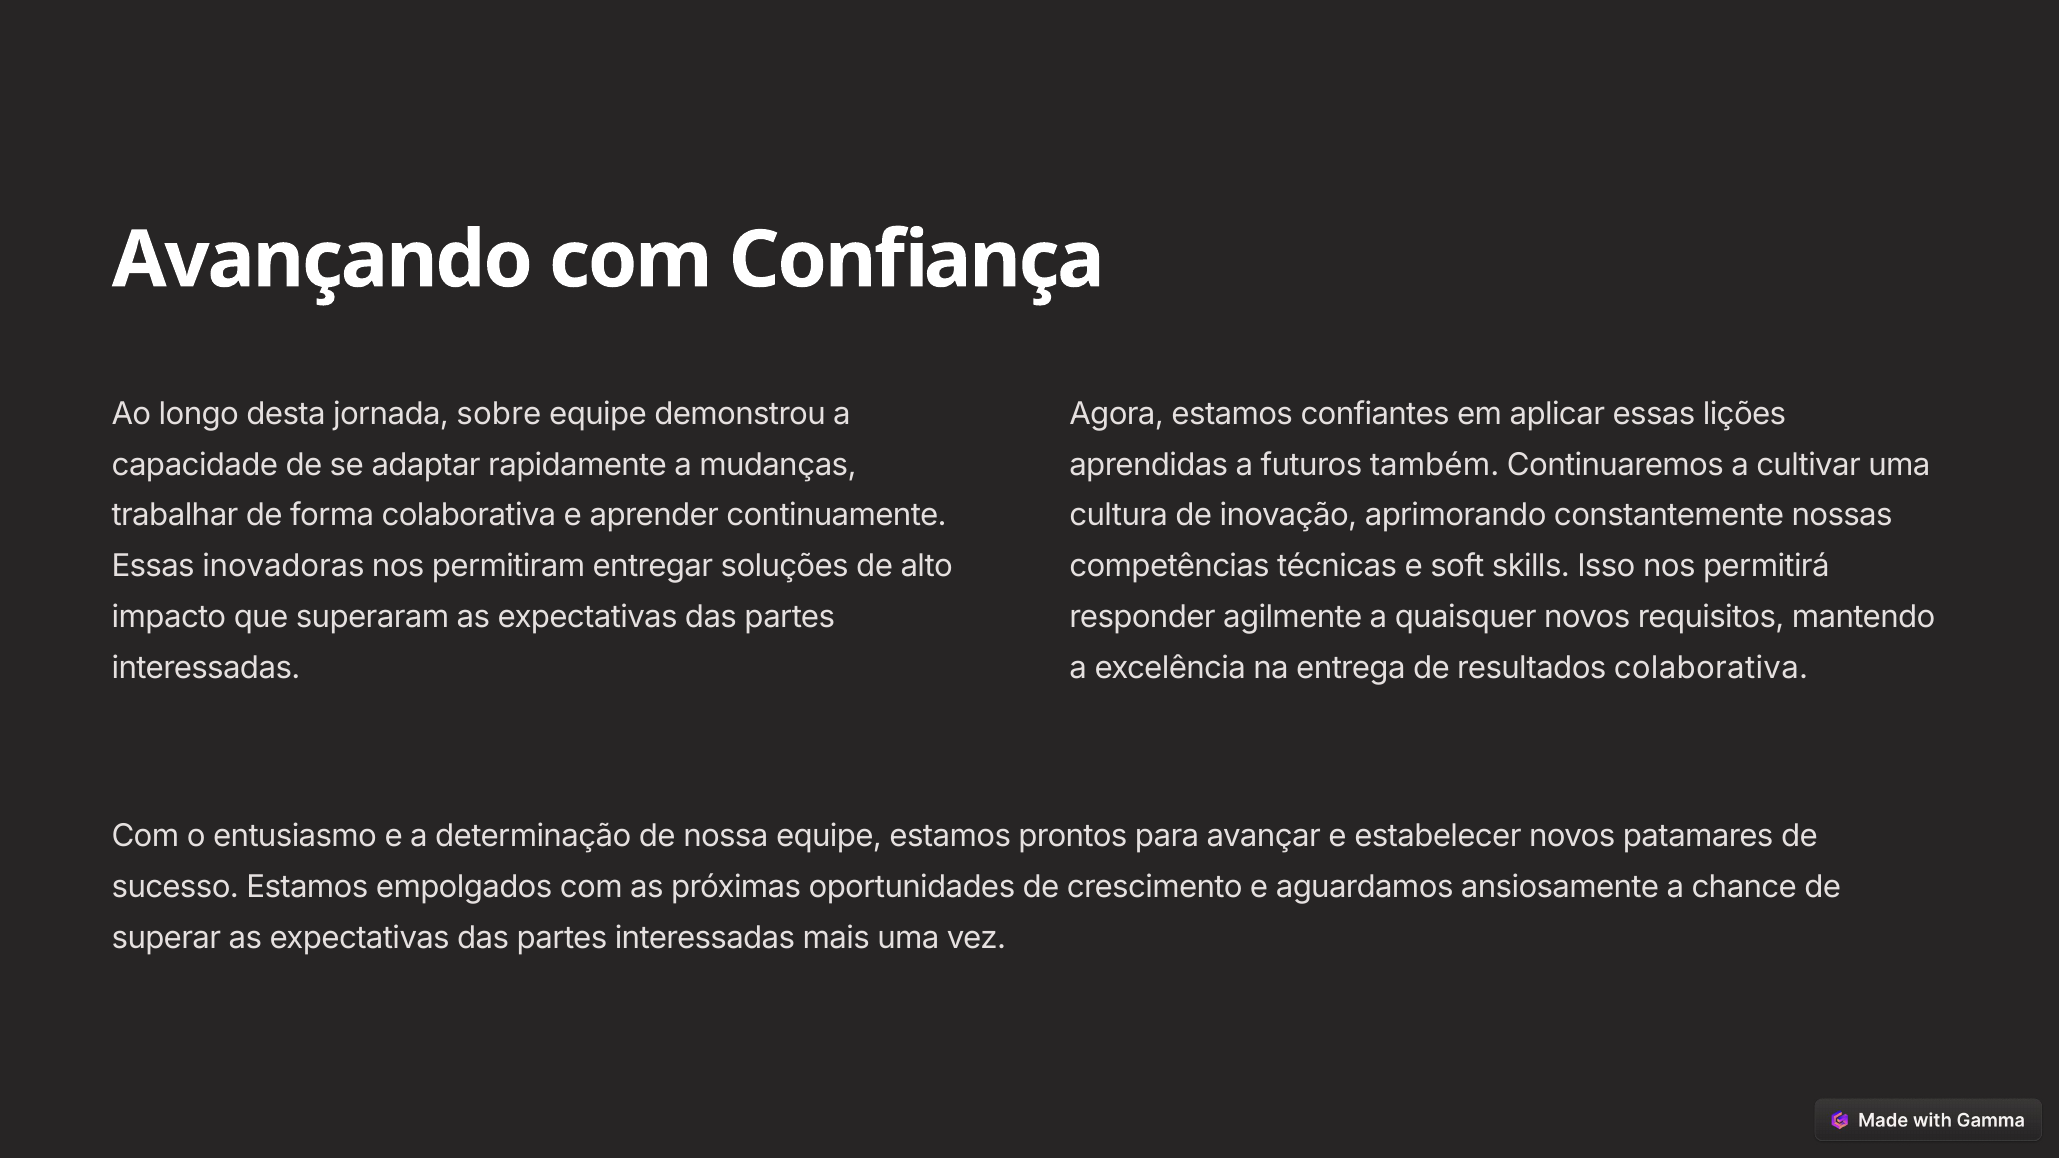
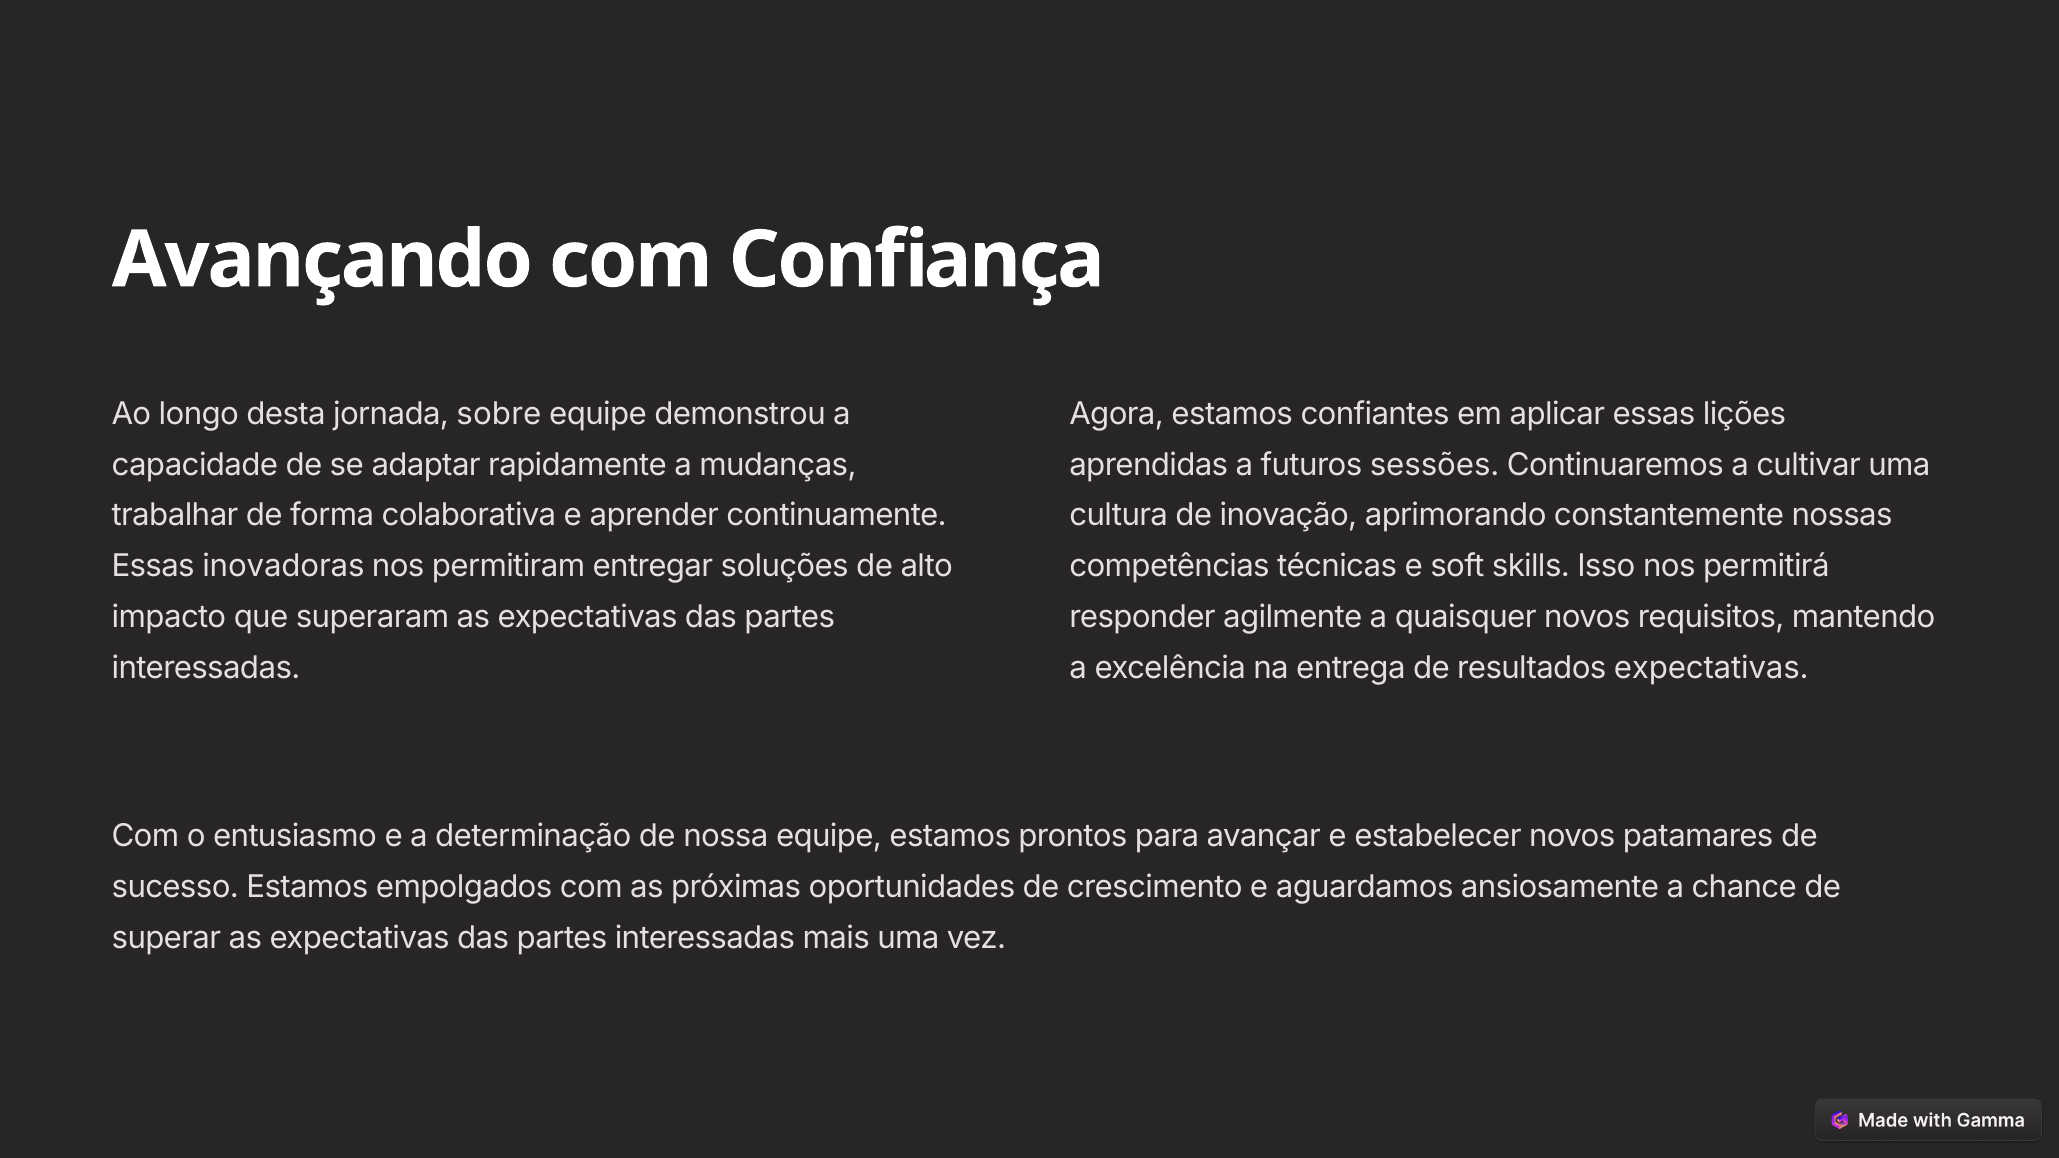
também: também -> sessões (1435, 465)
resultados colaborativa: colaborativa -> expectativas (1711, 668)
